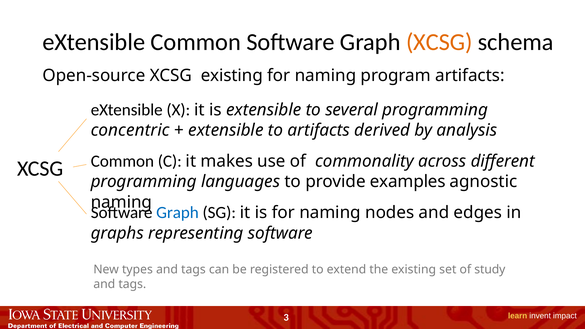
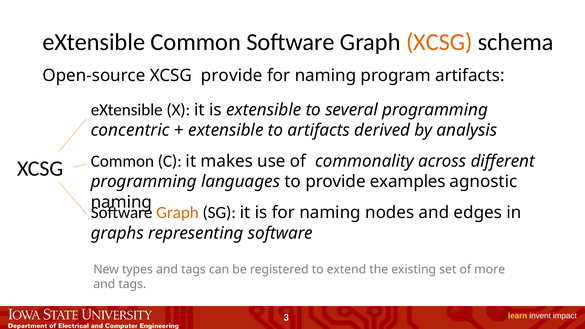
XCSG existing: existing -> provide (232, 76)
Graph colour: blue -> orange (177, 213)
study: study -> more (490, 270)
